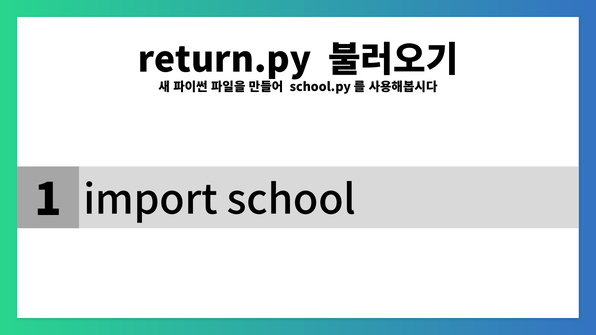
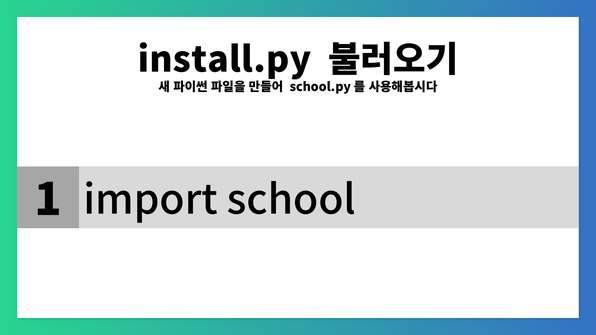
return.py: return.py -> install.py (224, 60)
